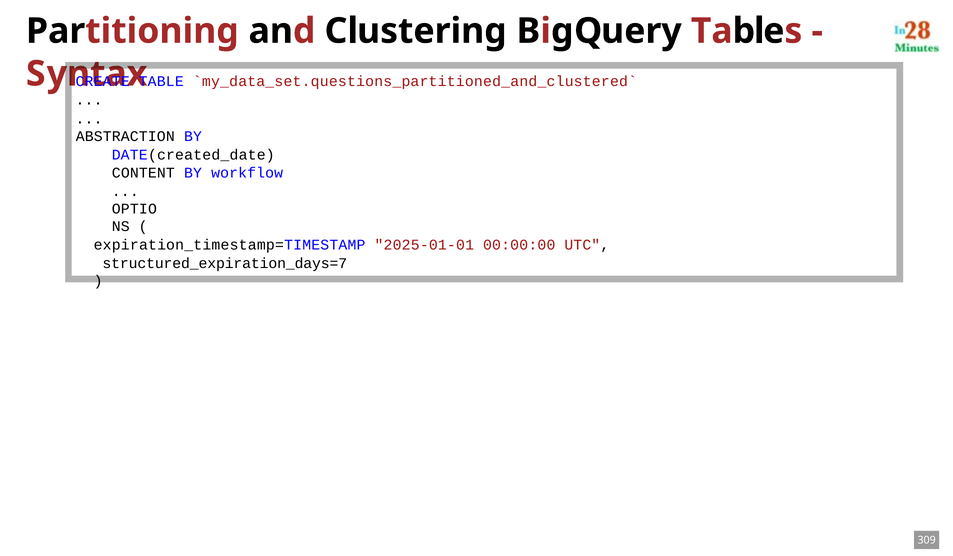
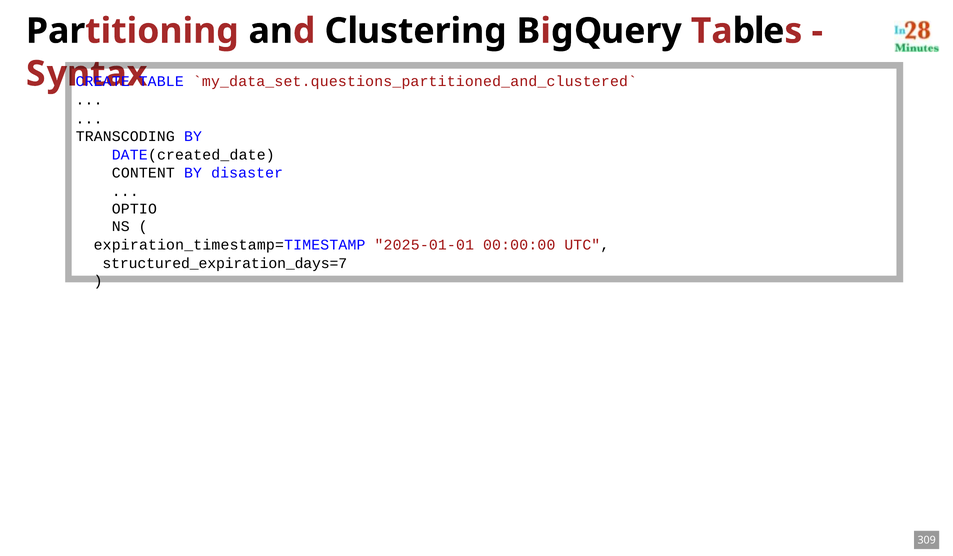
ABSTRACTION: ABSTRACTION -> TRANSCODING (125, 136)
workflow: workflow -> disaster (247, 173)
